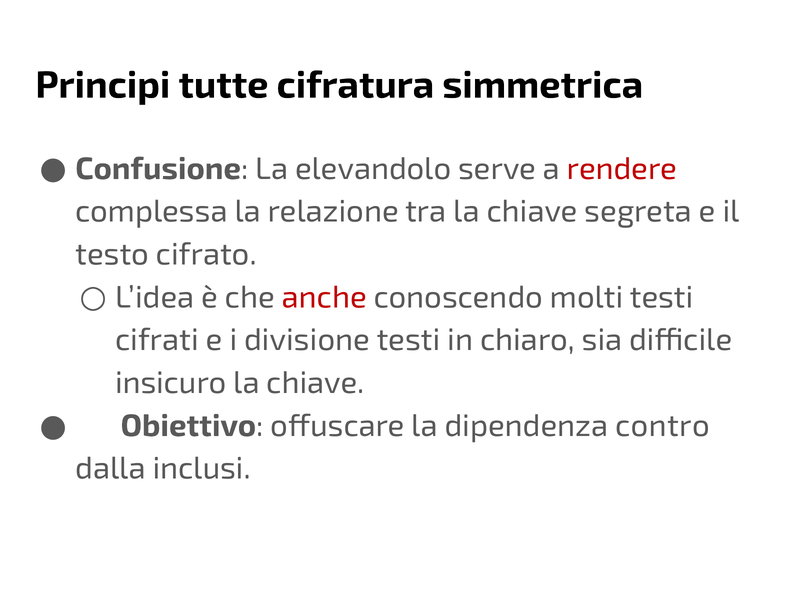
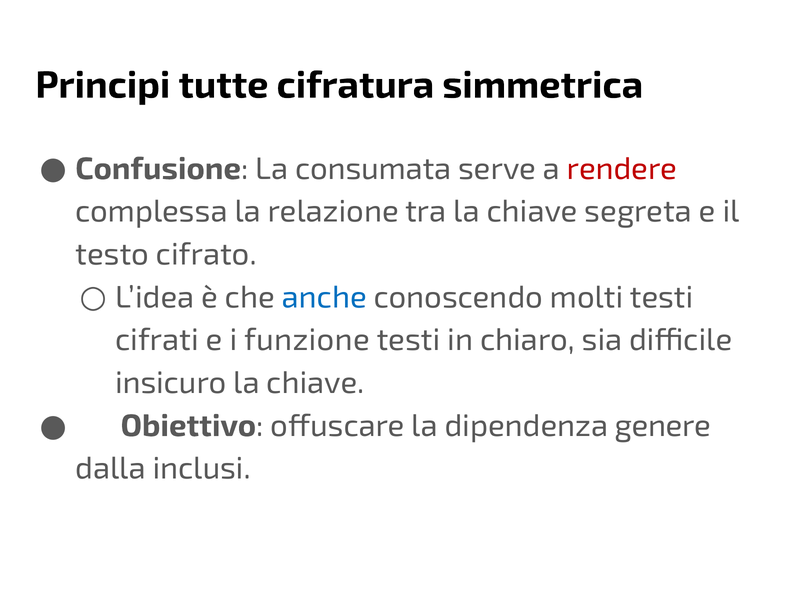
elevandolo: elevandolo -> consumata (373, 169)
anche colour: red -> blue (324, 297)
divisione: divisione -> funzione (307, 340)
contro: contro -> genere (663, 426)
